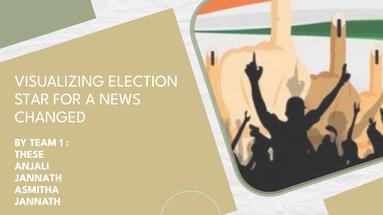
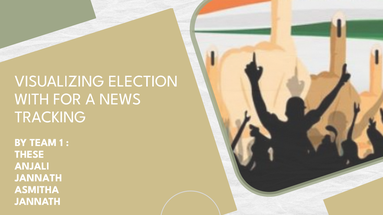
STAR: STAR -> WITH (32, 99)
CHANGED: CHANGED -> TRACKING (50, 117)
